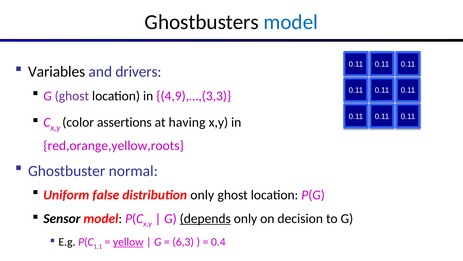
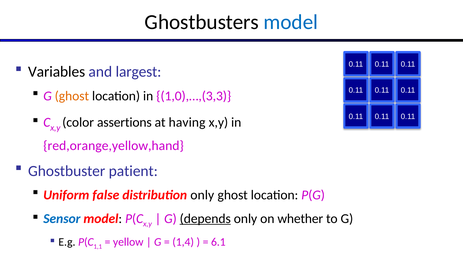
drivers: drivers -> largest (138, 72)
ghost colour: purple -> orange (72, 96)
4,9),…,(3,3: 4,9),…,(3,3 -> 1,0),…,(3,3 (194, 96)
red,orange,yellow,roots: red,orange,yellow,roots -> red,orange,yellow,hand (114, 145)
normal: normal -> patient (133, 171)
Sensor colour: black -> blue (62, 218)
decision: decision -> whether (300, 218)
yellow underline: present -> none (128, 242)
6,3: 6,3 -> 1,4 (183, 242)
0.4: 0.4 -> 6.1 (218, 242)
